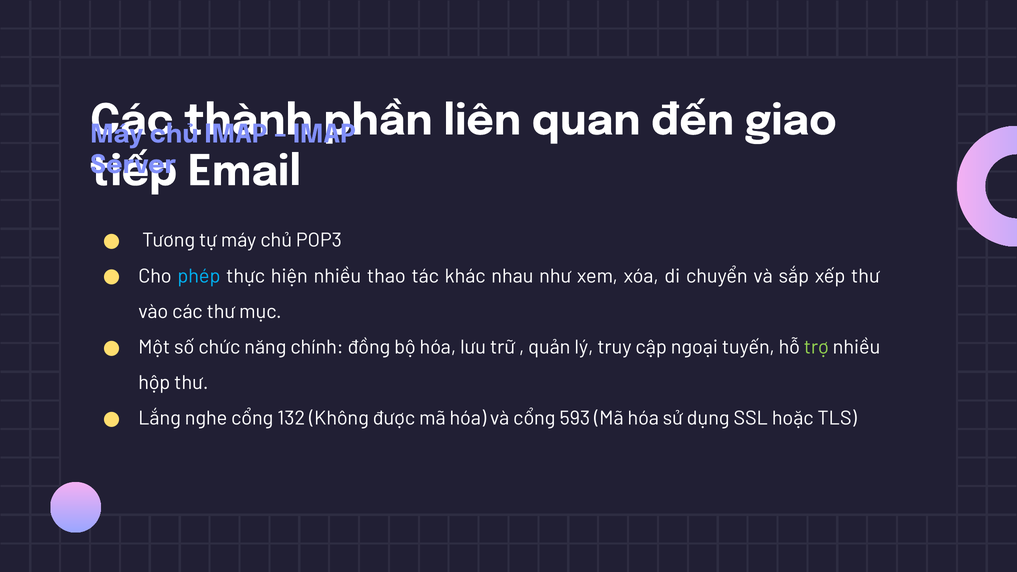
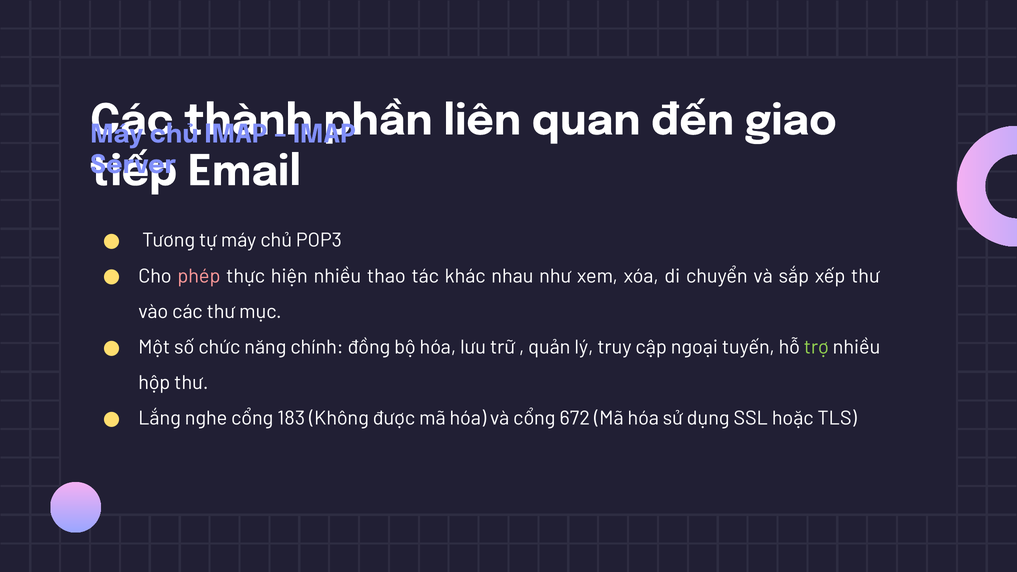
phép colour: light blue -> pink (199, 276)
132: 132 -> 183 (291, 418)
593: 593 -> 672 (575, 418)
